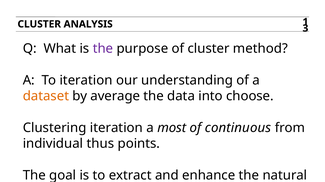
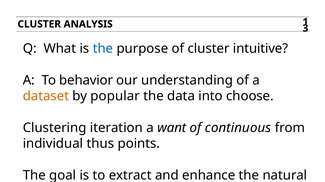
the colour: purple -> blue (103, 49)
method: method -> intuitive (260, 49)
To iteration: iteration -> behavior (86, 80)
average: average -> popular (115, 96)
most: most -> want (172, 128)
